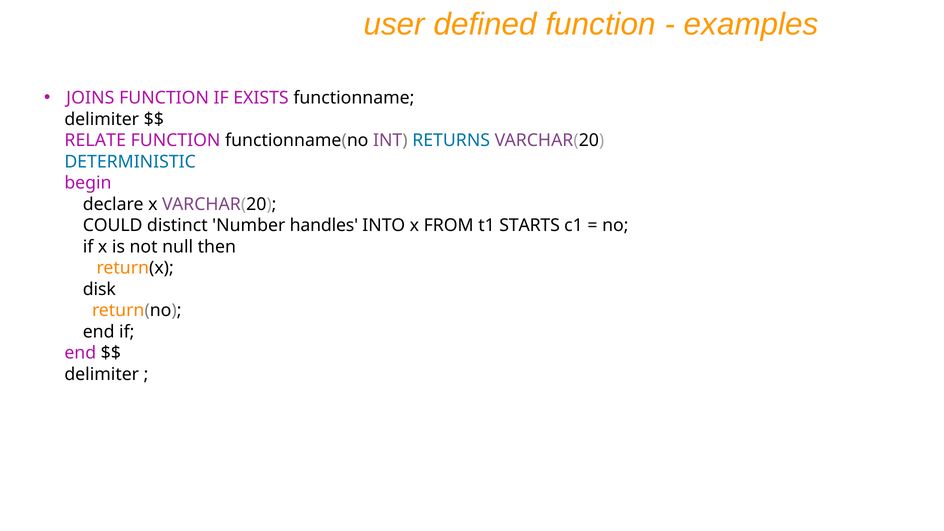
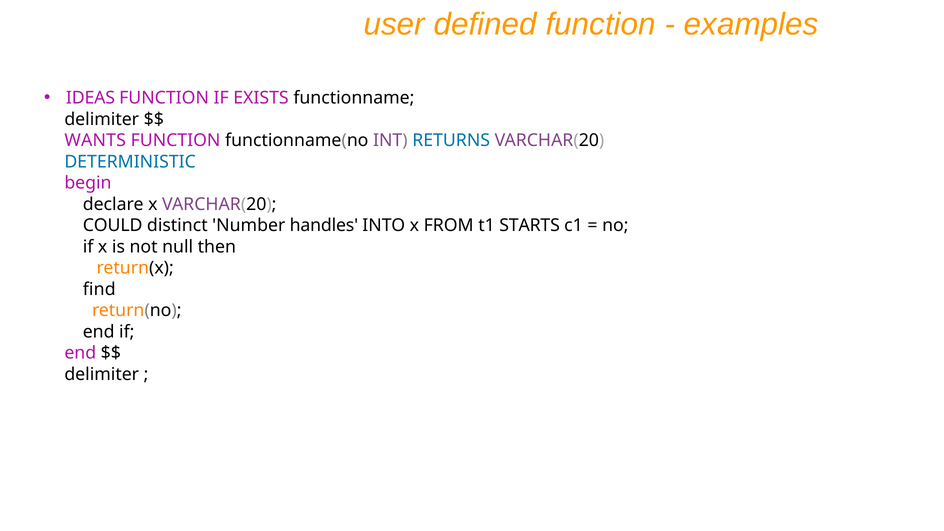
JOINS: JOINS -> IDEAS (90, 98)
RELATE: RELATE -> WANTS (95, 141)
disk: disk -> find (99, 289)
